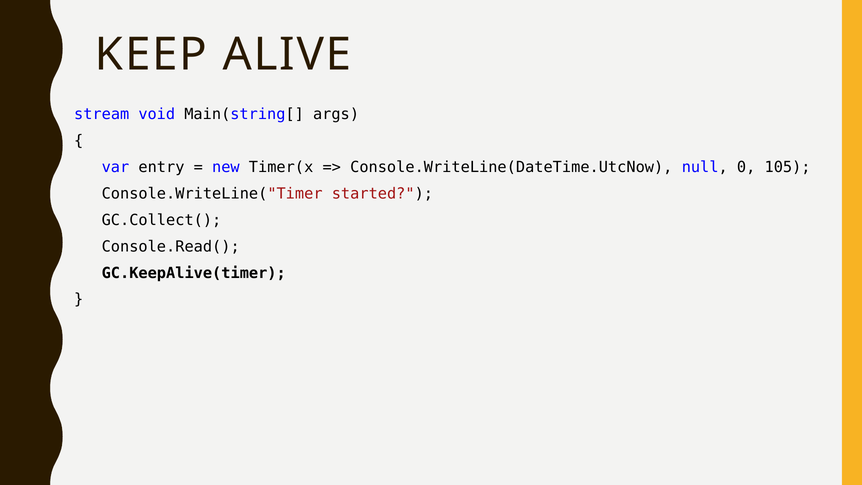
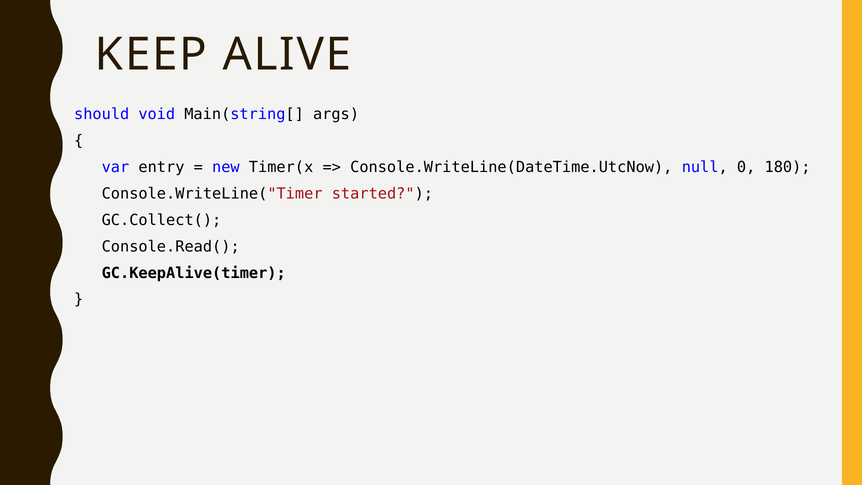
stream: stream -> should (102, 114)
105: 105 -> 180 (788, 167)
